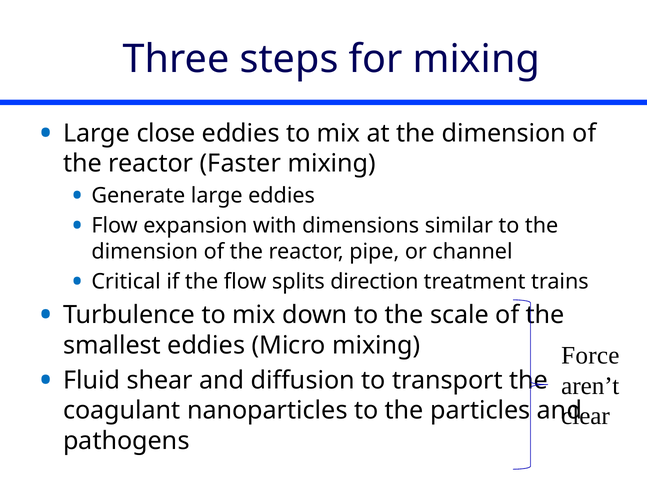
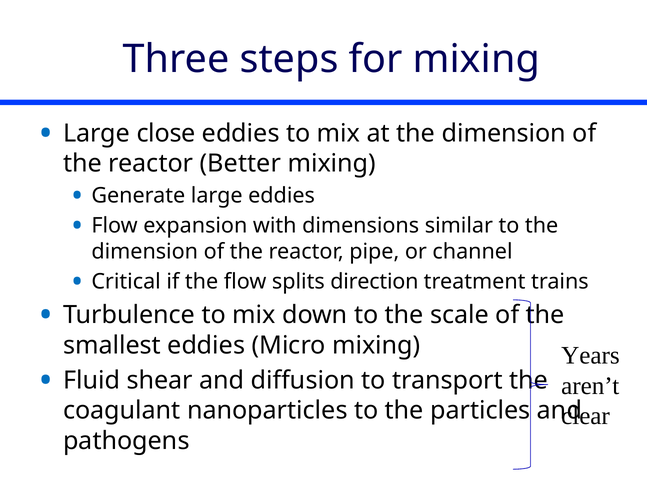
Faster: Faster -> Better (240, 164)
Force: Force -> Years (590, 356)
